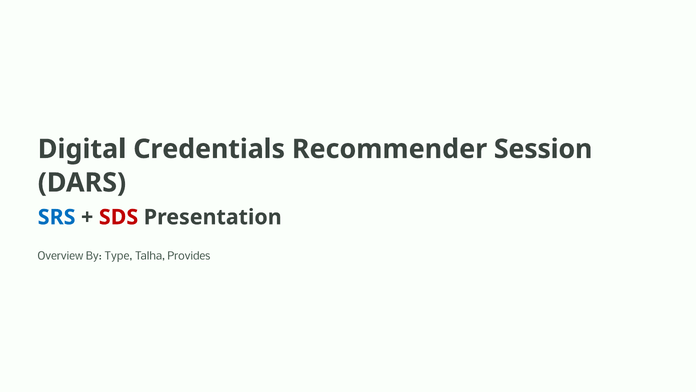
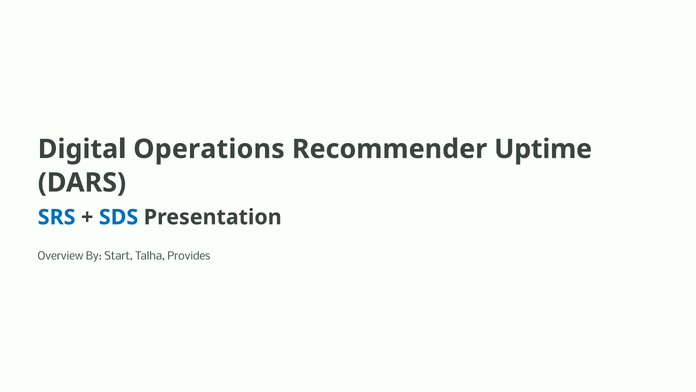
Credentials: Credentials -> Operations (209, 149)
Session: Session -> Uptime (543, 149)
SDS colour: red -> blue (119, 217)
Type: Type -> Start (119, 256)
